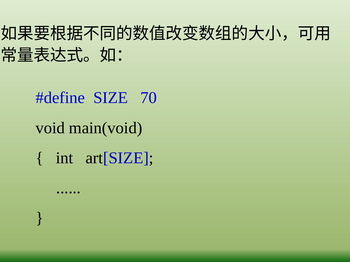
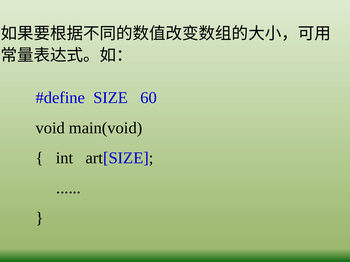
70: 70 -> 60 (149, 98)
